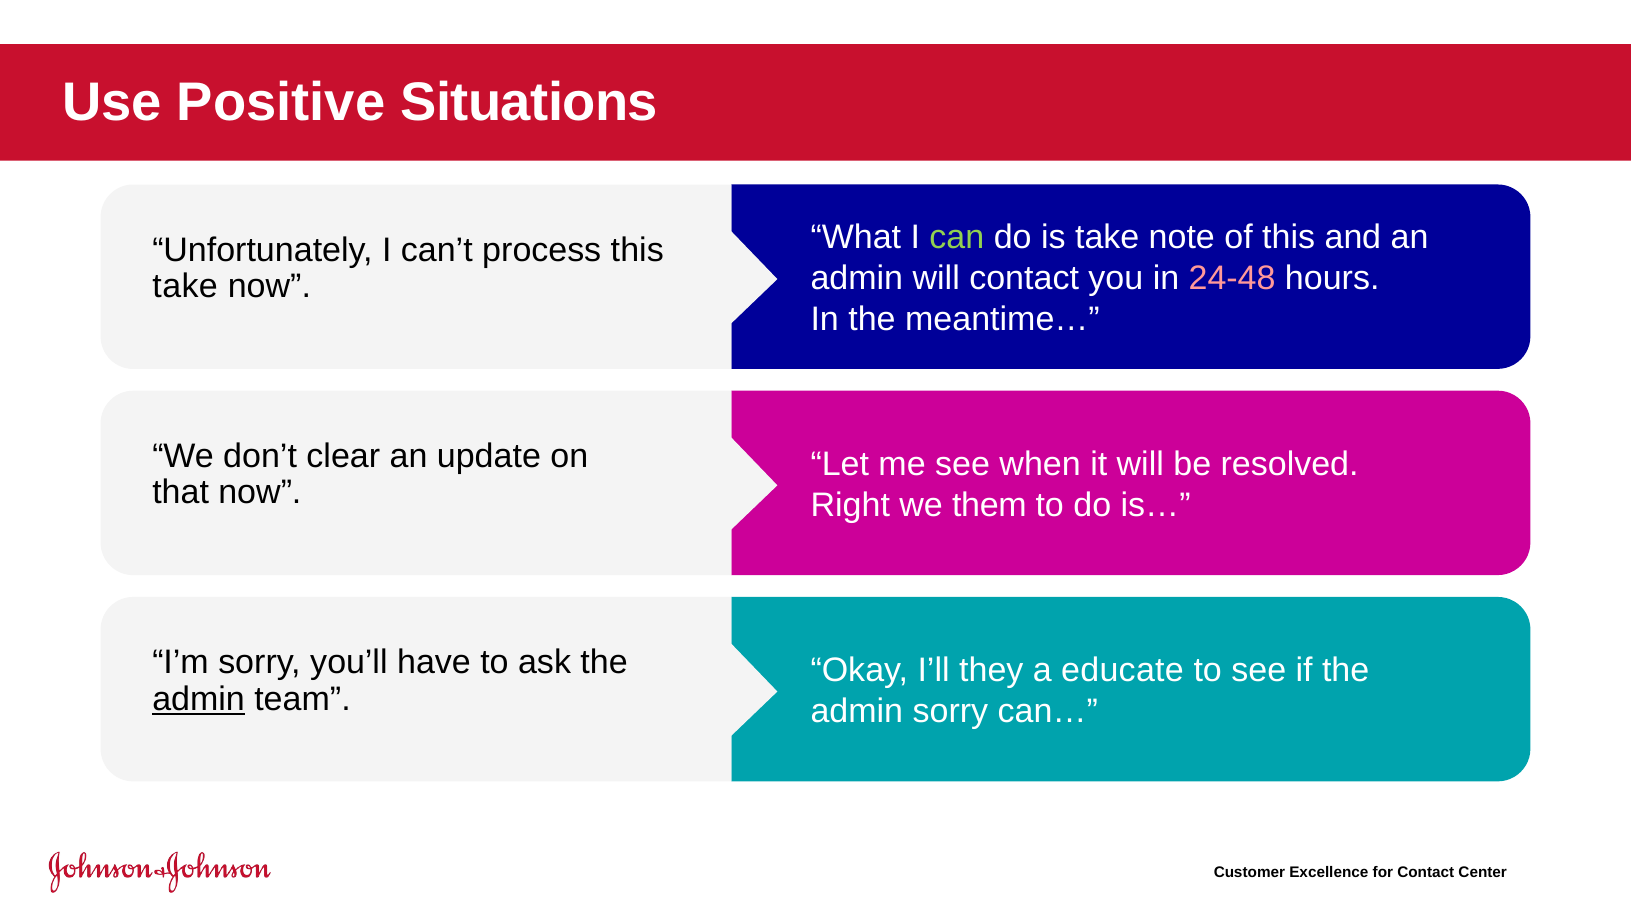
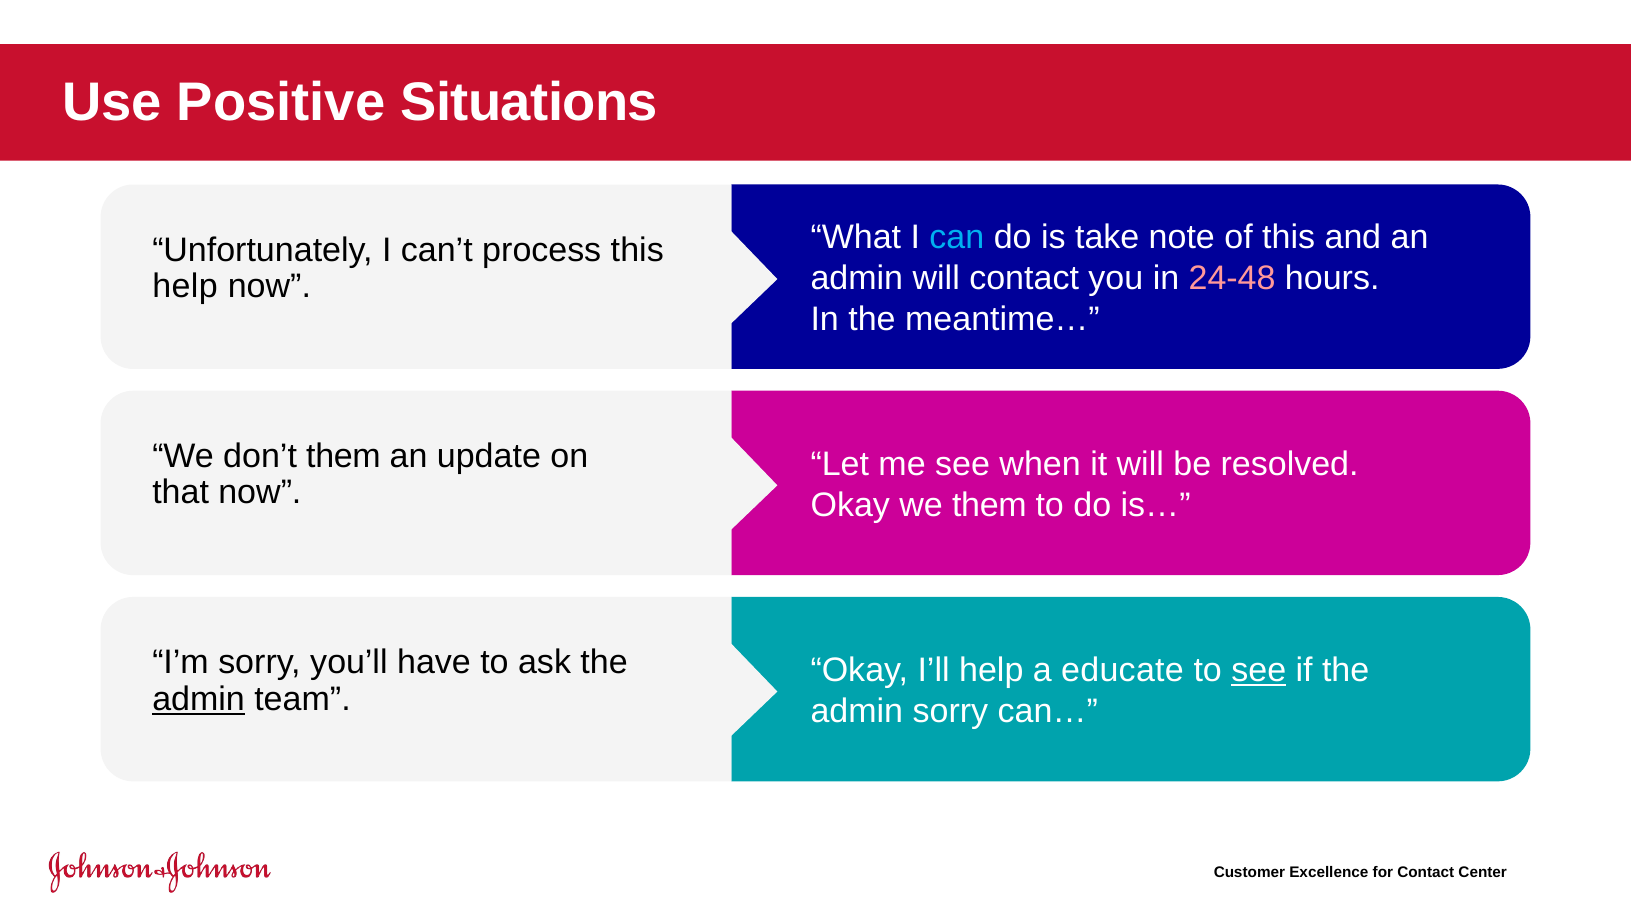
can colour: light green -> light blue (957, 238)
take: take -> help (185, 287)
don’t clear: clear -> them (344, 456)
Right: Right -> Okay (850, 505)
I’ll they: they -> help (991, 671)
see underline: none -> present (1259, 671)
